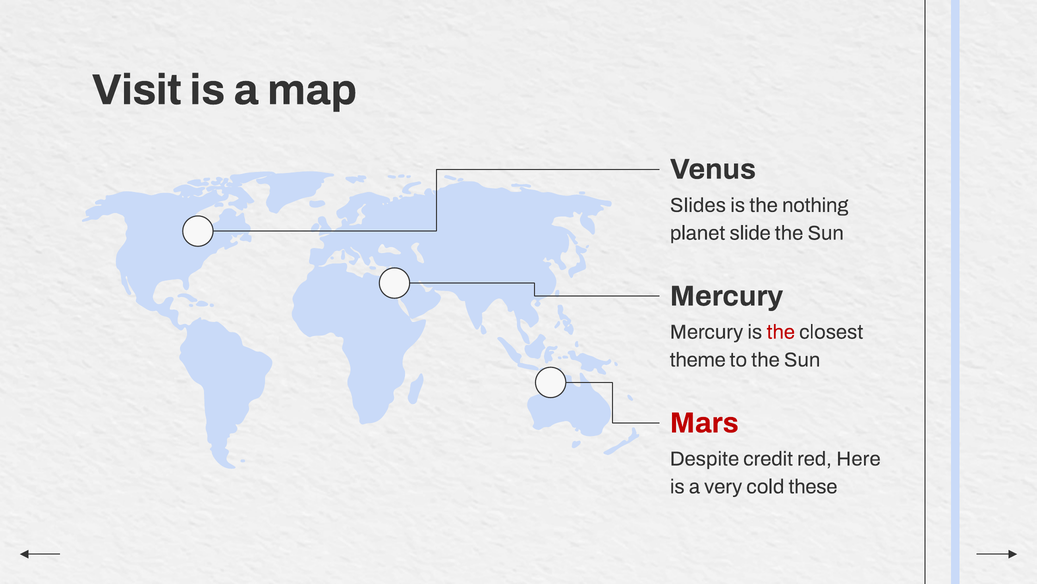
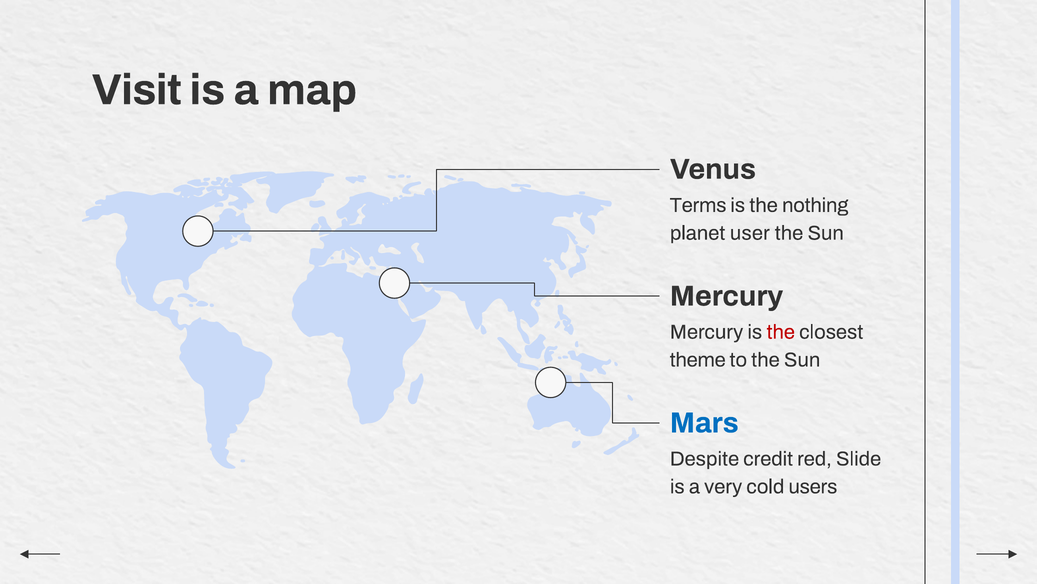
Slides: Slides -> Terms (698, 205)
slide: slide -> user (750, 233)
Mars colour: red -> blue (704, 422)
Here: Here -> Slide (859, 458)
these: these -> users (813, 486)
